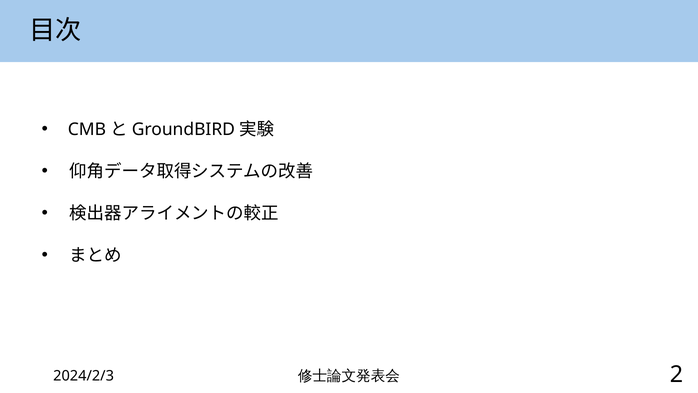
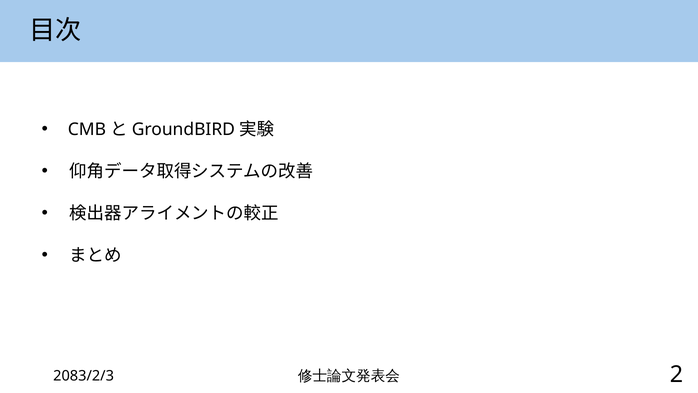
2024/2/3: 2024/2/3 -> 2083/2/3 (84, 375)
